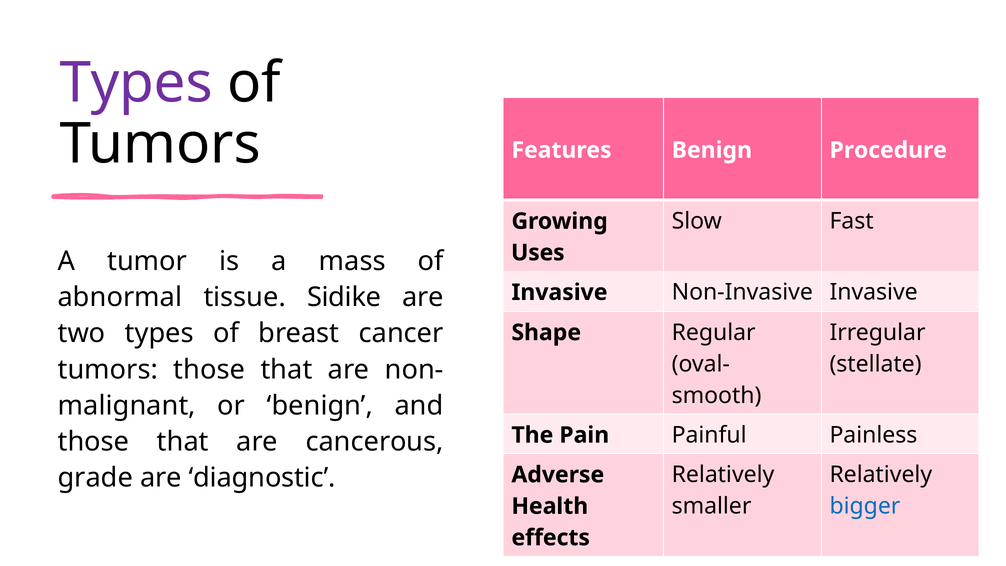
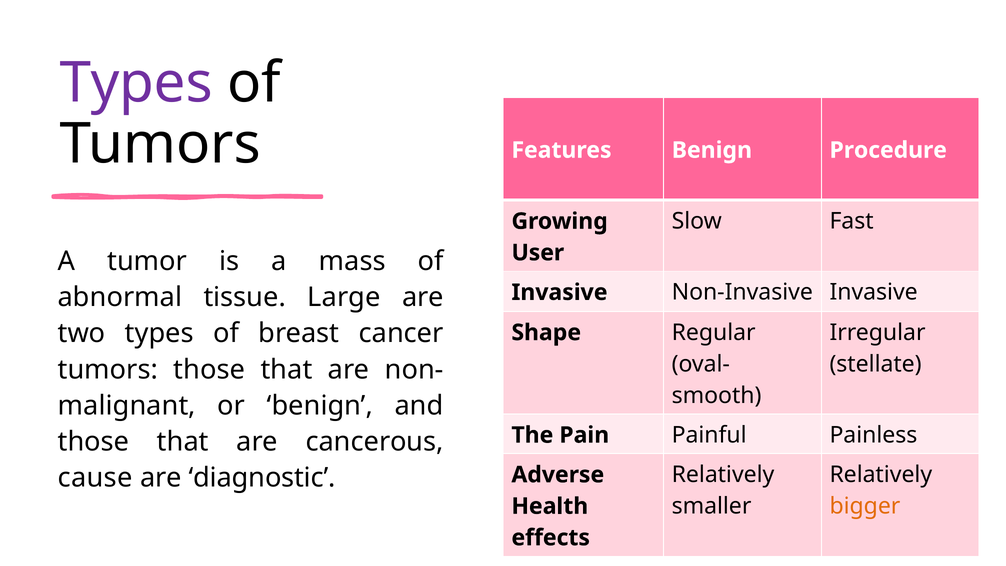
Uses: Uses -> User (538, 253)
Sidike: Sidike -> Large (344, 297)
grade: grade -> cause (95, 478)
bigger colour: blue -> orange (865, 506)
